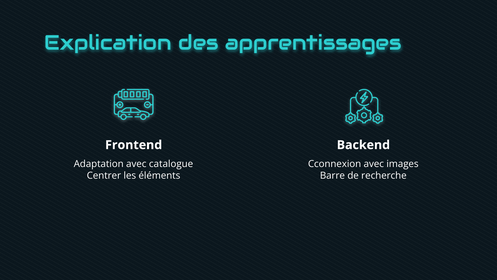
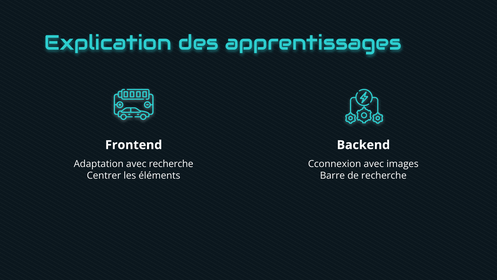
avec catalogue: catalogue -> recherche (171, 164)
